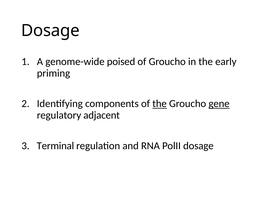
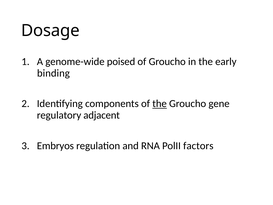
priming: priming -> binding (53, 73)
gene underline: present -> none (219, 104)
Terminal: Terminal -> Embryos (55, 146)
PolII dosage: dosage -> factors (198, 146)
